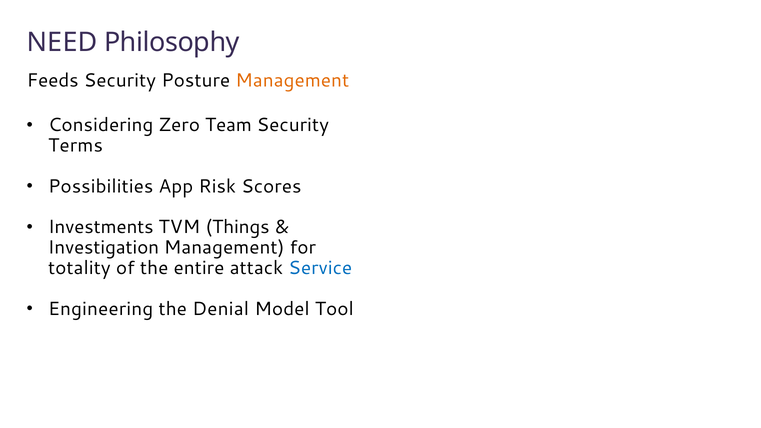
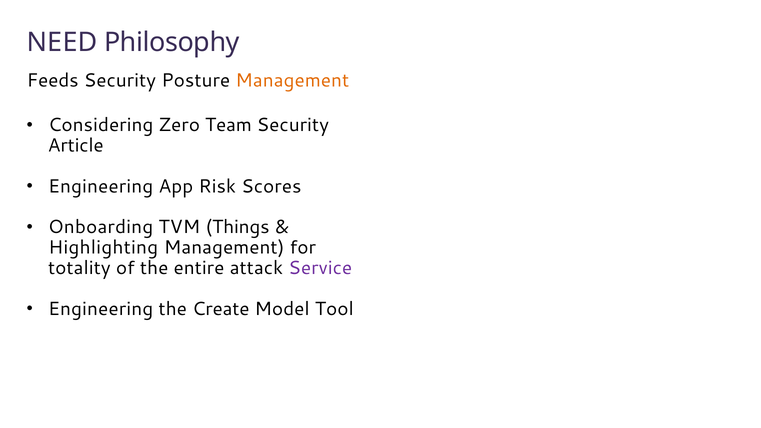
Terms: Terms -> Article (76, 146)
Possibilities: Possibilities -> Engineering (101, 186)
Investments: Investments -> Onboarding (101, 227)
Investigation: Investigation -> Highlighting (103, 248)
Service colour: blue -> purple (320, 268)
Denial: Denial -> Create (221, 309)
